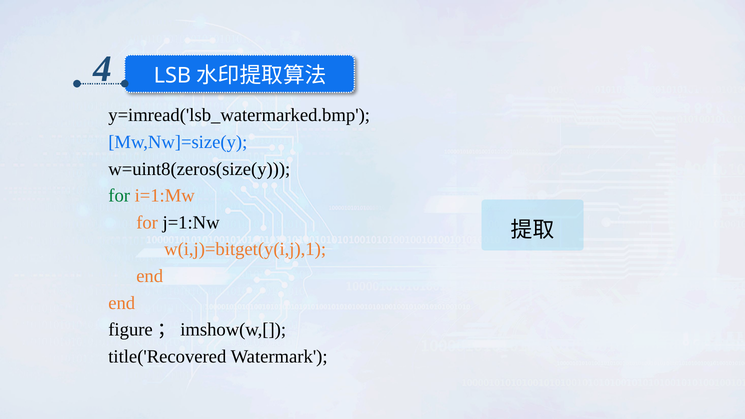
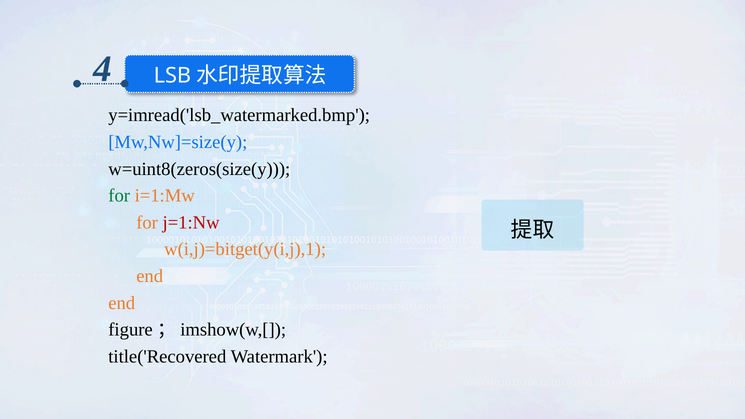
j=1:Nw colour: black -> red (191, 223)
